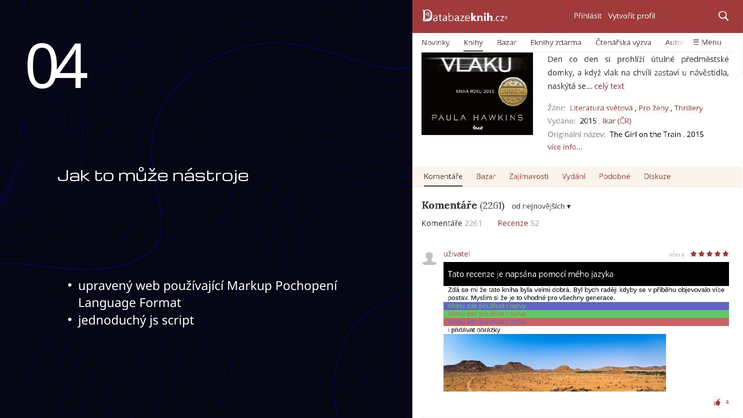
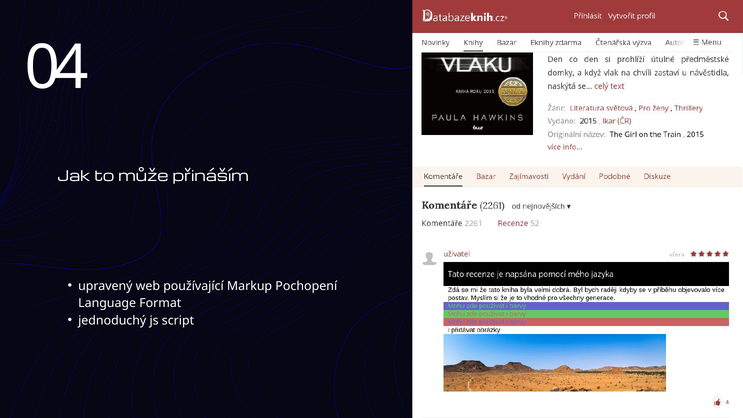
nástroje: nástroje -> přináším (211, 177)
